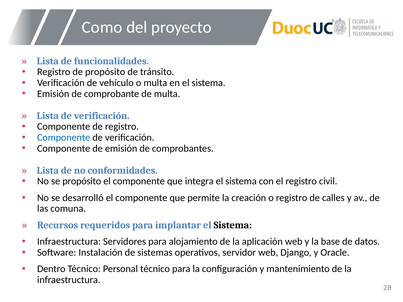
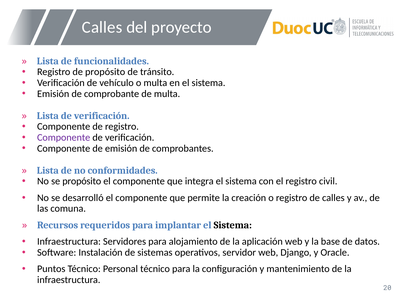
Como: Como -> Calles (102, 27)
Componente colour: blue -> purple (64, 138)
Dentro: Dentro -> Puntos (51, 269)
